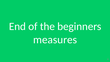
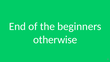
measures: measures -> otherwise (55, 40)
